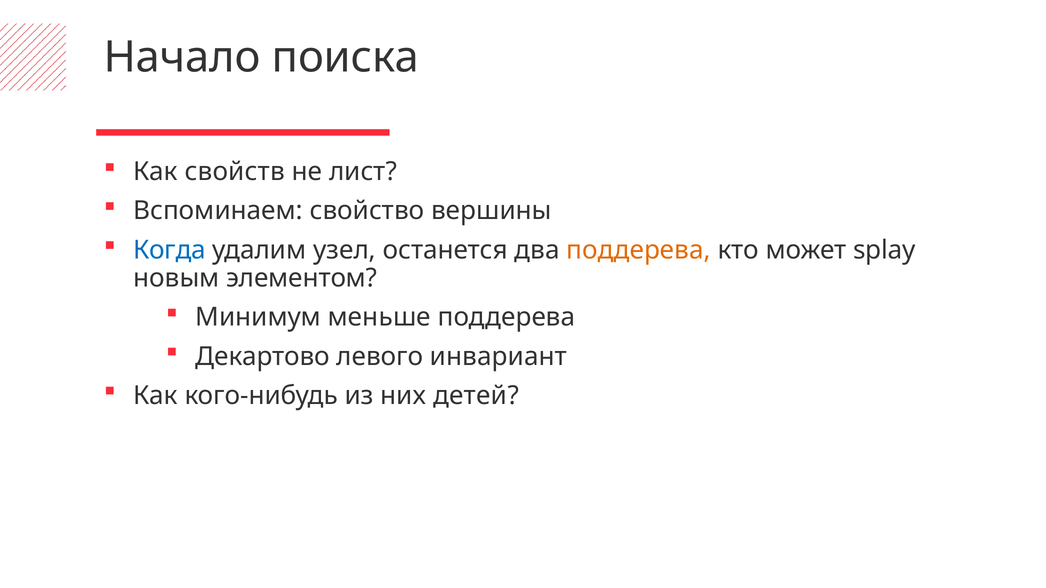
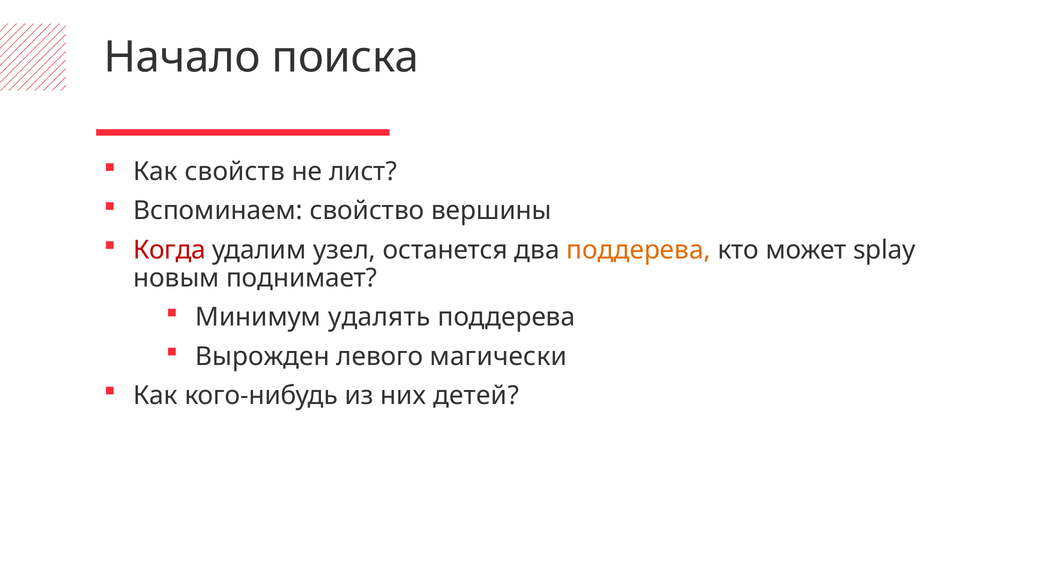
Когда colour: blue -> red (169, 250)
элементом: элементом -> поднимает (302, 278)
меньше: меньше -> удалять (379, 317)
Декартово: Декартово -> Вырожден (263, 357)
инвариант: инвариант -> магически (498, 357)
